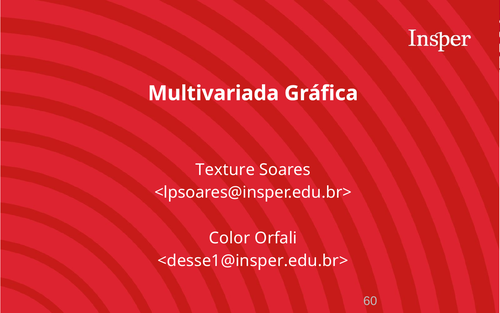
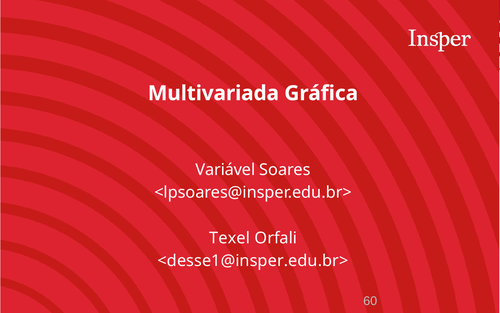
Texture: Texture -> Variável (225, 170)
Color: Color -> Texel (230, 238)
